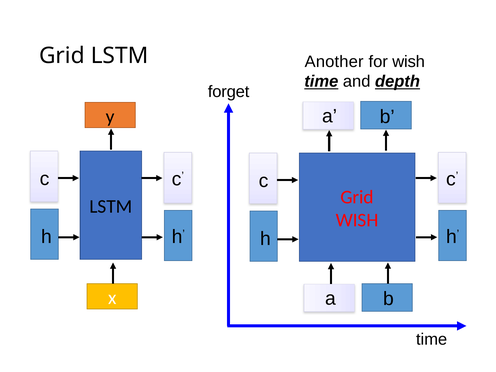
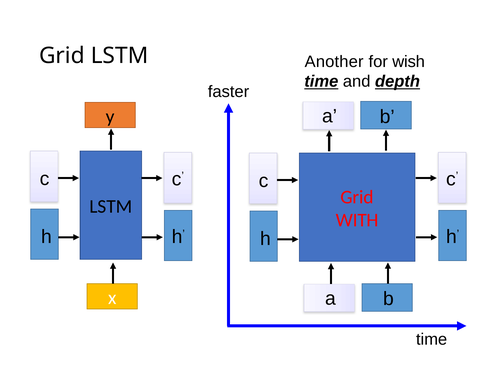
forget: forget -> faster (229, 92)
WISH: WISH -> WITH (357, 220)
